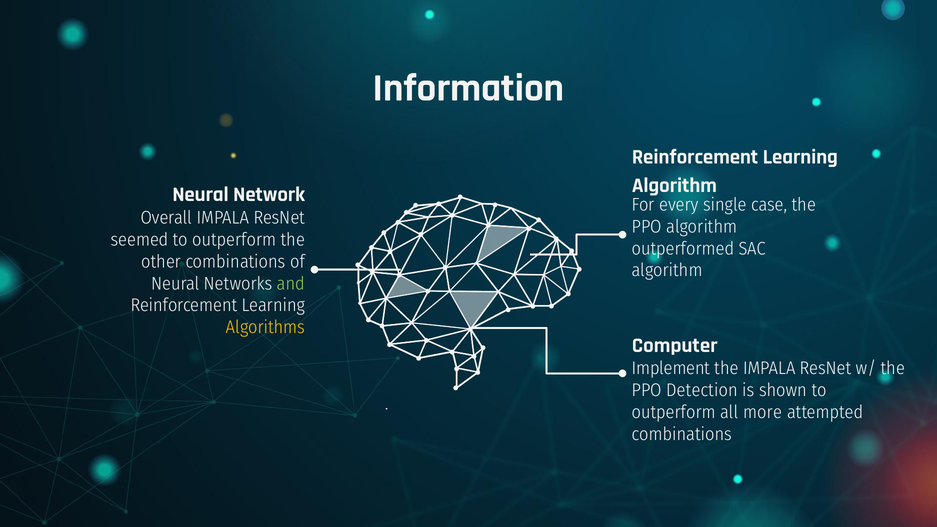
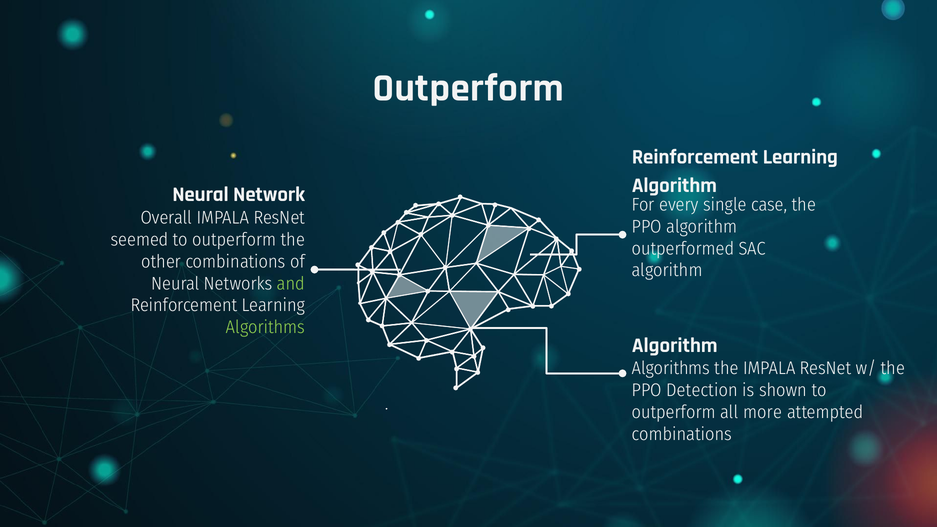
Information: Information -> Outperform (468, 88)
Algorithms colour: yellow -> light green (266, 327)
Computer: Computer -> Algorithm (675, 346)
Implement: Implement -> Algorithms (671, 369)
